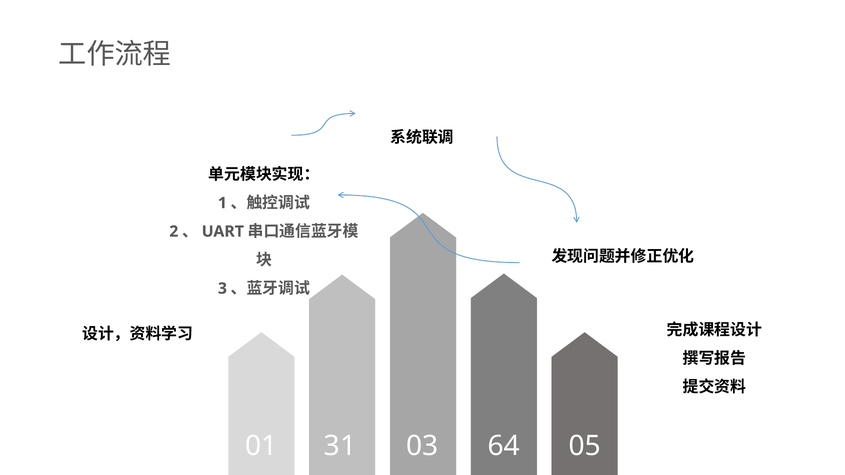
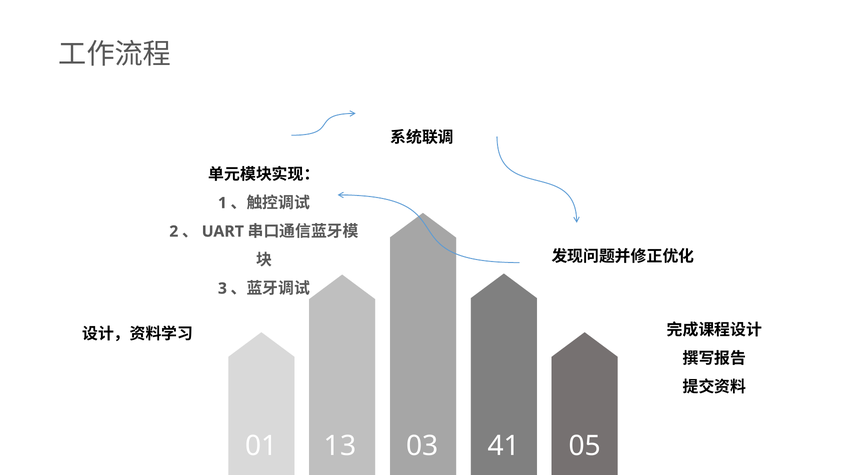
31: 31 -> 13 (340, 446)
64: 64 -> 41 (504, 446)
